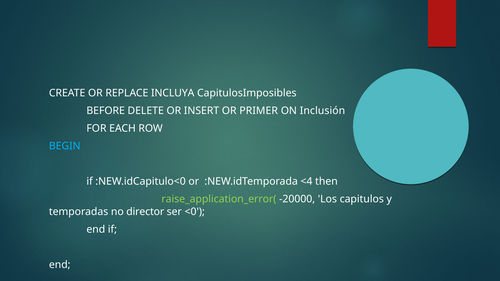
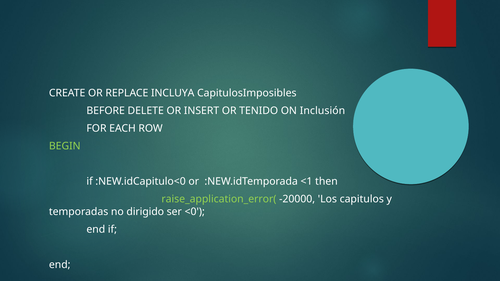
PRIMER: PRIMER -> TENIDO (259, 111)
BEGIN colour: light blue -> light green (65, 146)
<4: <4 -> <1 (306, 182)
director: director -> dirigido (145, 212)
